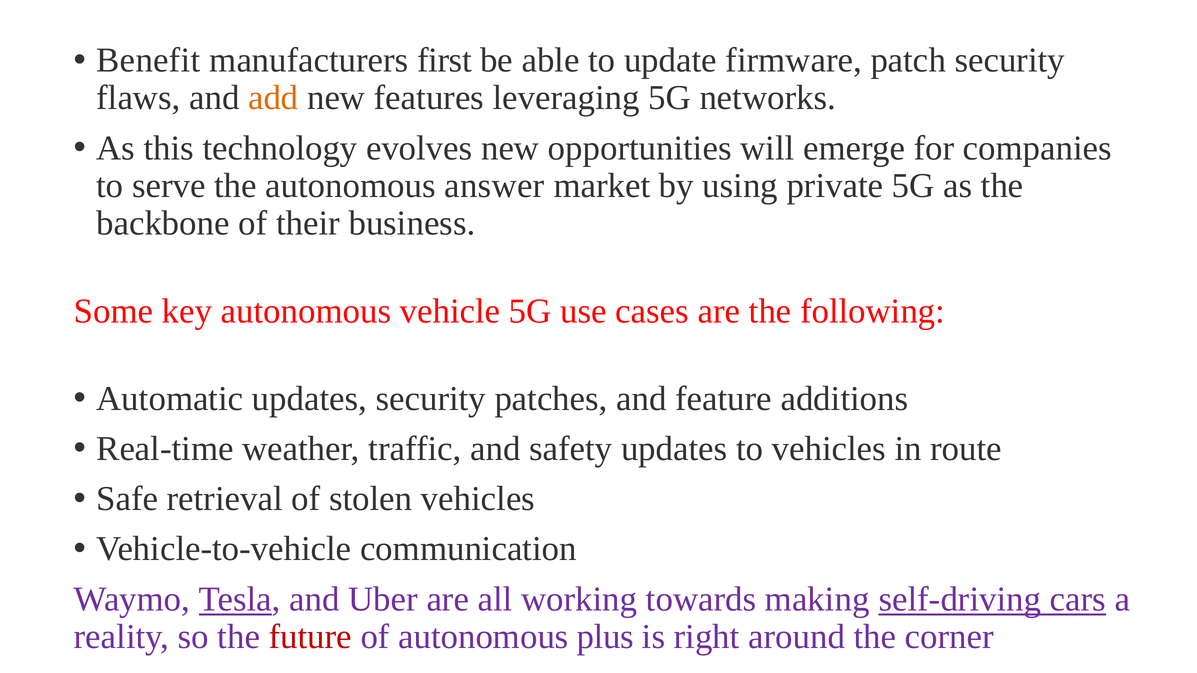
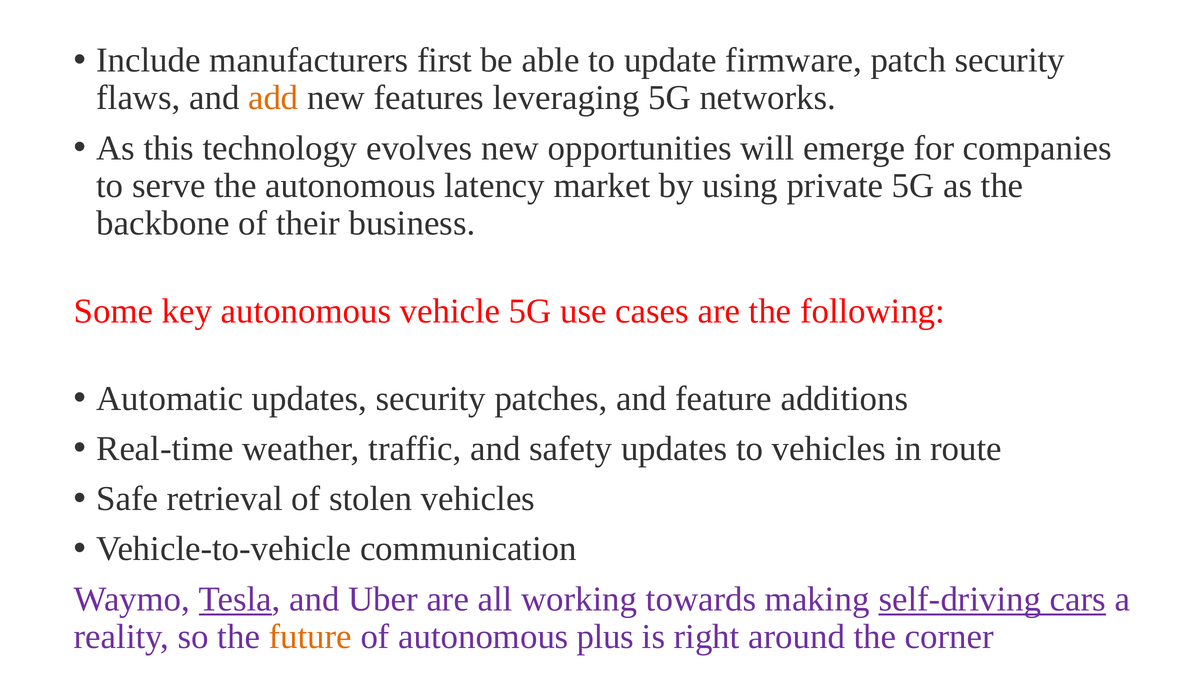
Benefit: Benefit -> Include (149, 60)
answer: answer -> latency (495, 186)
future colour: red -> orange (310, 637)
